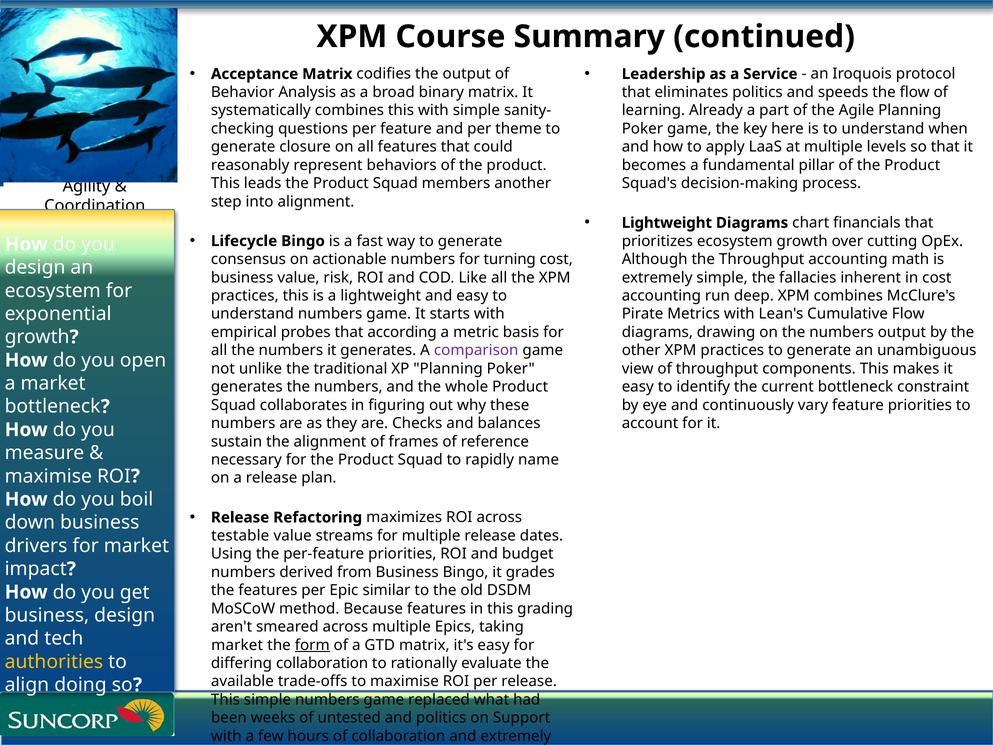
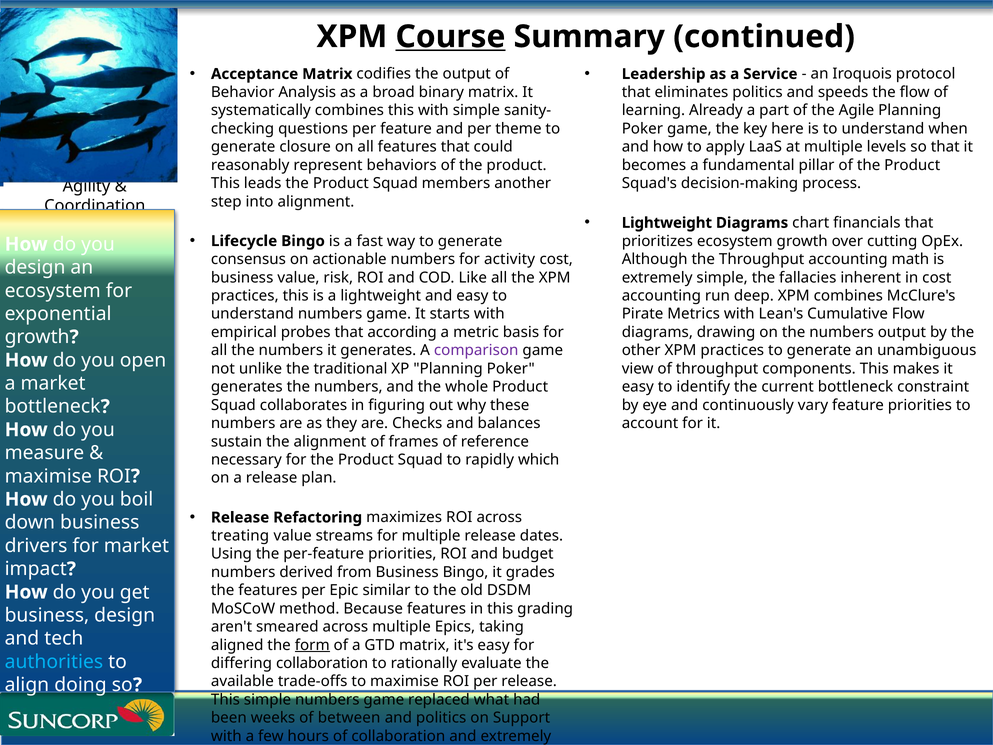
Course underline: none -> present (450, 37)
turning: turning -> activity (510, 259)
name: name -> which (539, 460)
testable: testable -> treating (240, 536)
market: market -> aligned (237, 645)
authorities colour: yellow -> light blue (54, 661)
untested: untested -> between (349, 718)
